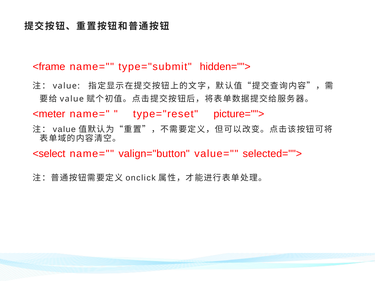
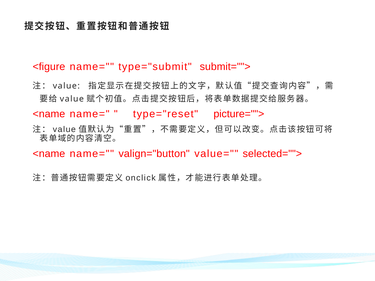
<frame: <frame -> <figure (49, 67)
hidden="">: hidden=""> -> submit=""> (225, 67)
<meter: <meter -> <name (49, 114)
<select: <select -> <name (49, 154)
